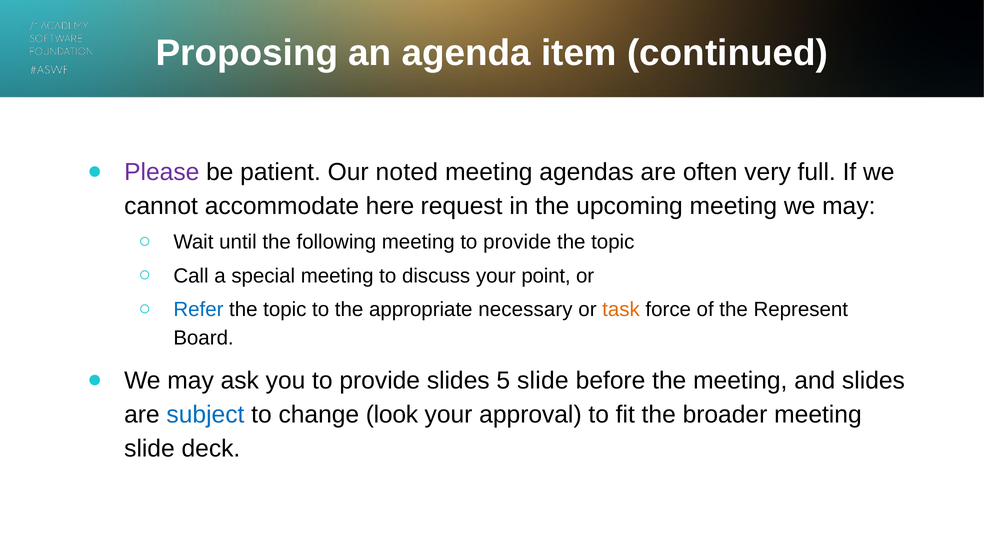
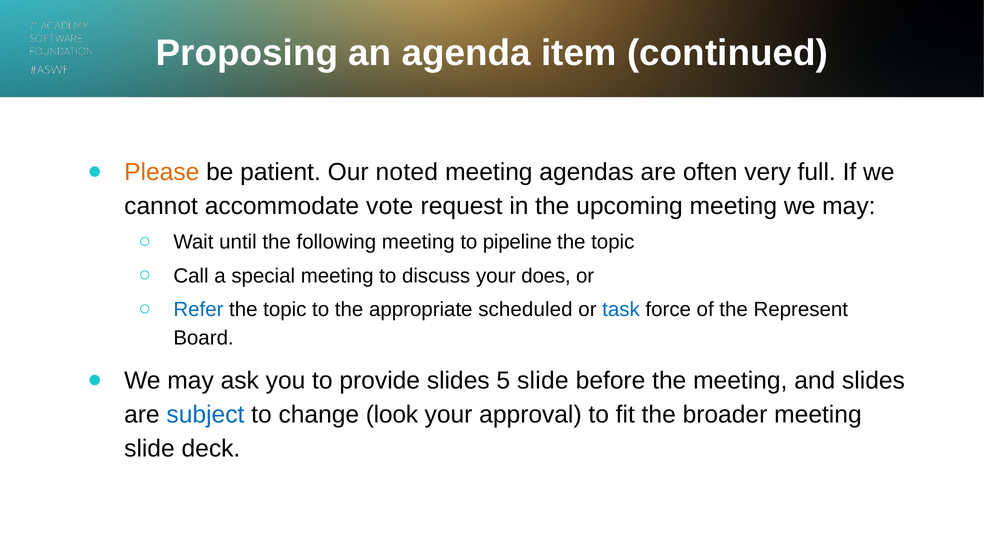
Please colour: purple -> orange (162, 172)
here: here -> vote (390, 206)
meeting to provide: provide -> pipeline (517, 242)
point: point -> does (546, 275)
necessary: necessary -> scheduled (525, 309)
task colour: orange -> blue (621, 309)
